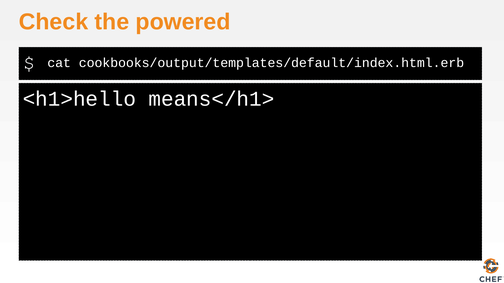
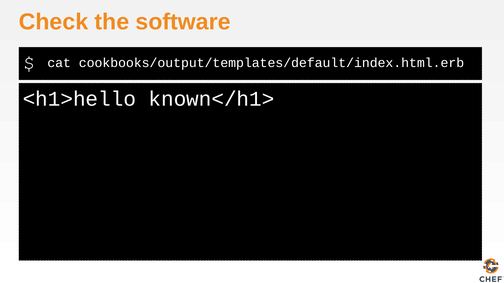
powered: powered -> software (183, 22)
means</h1>: means</h1> -> known</h1> (211, 99)
